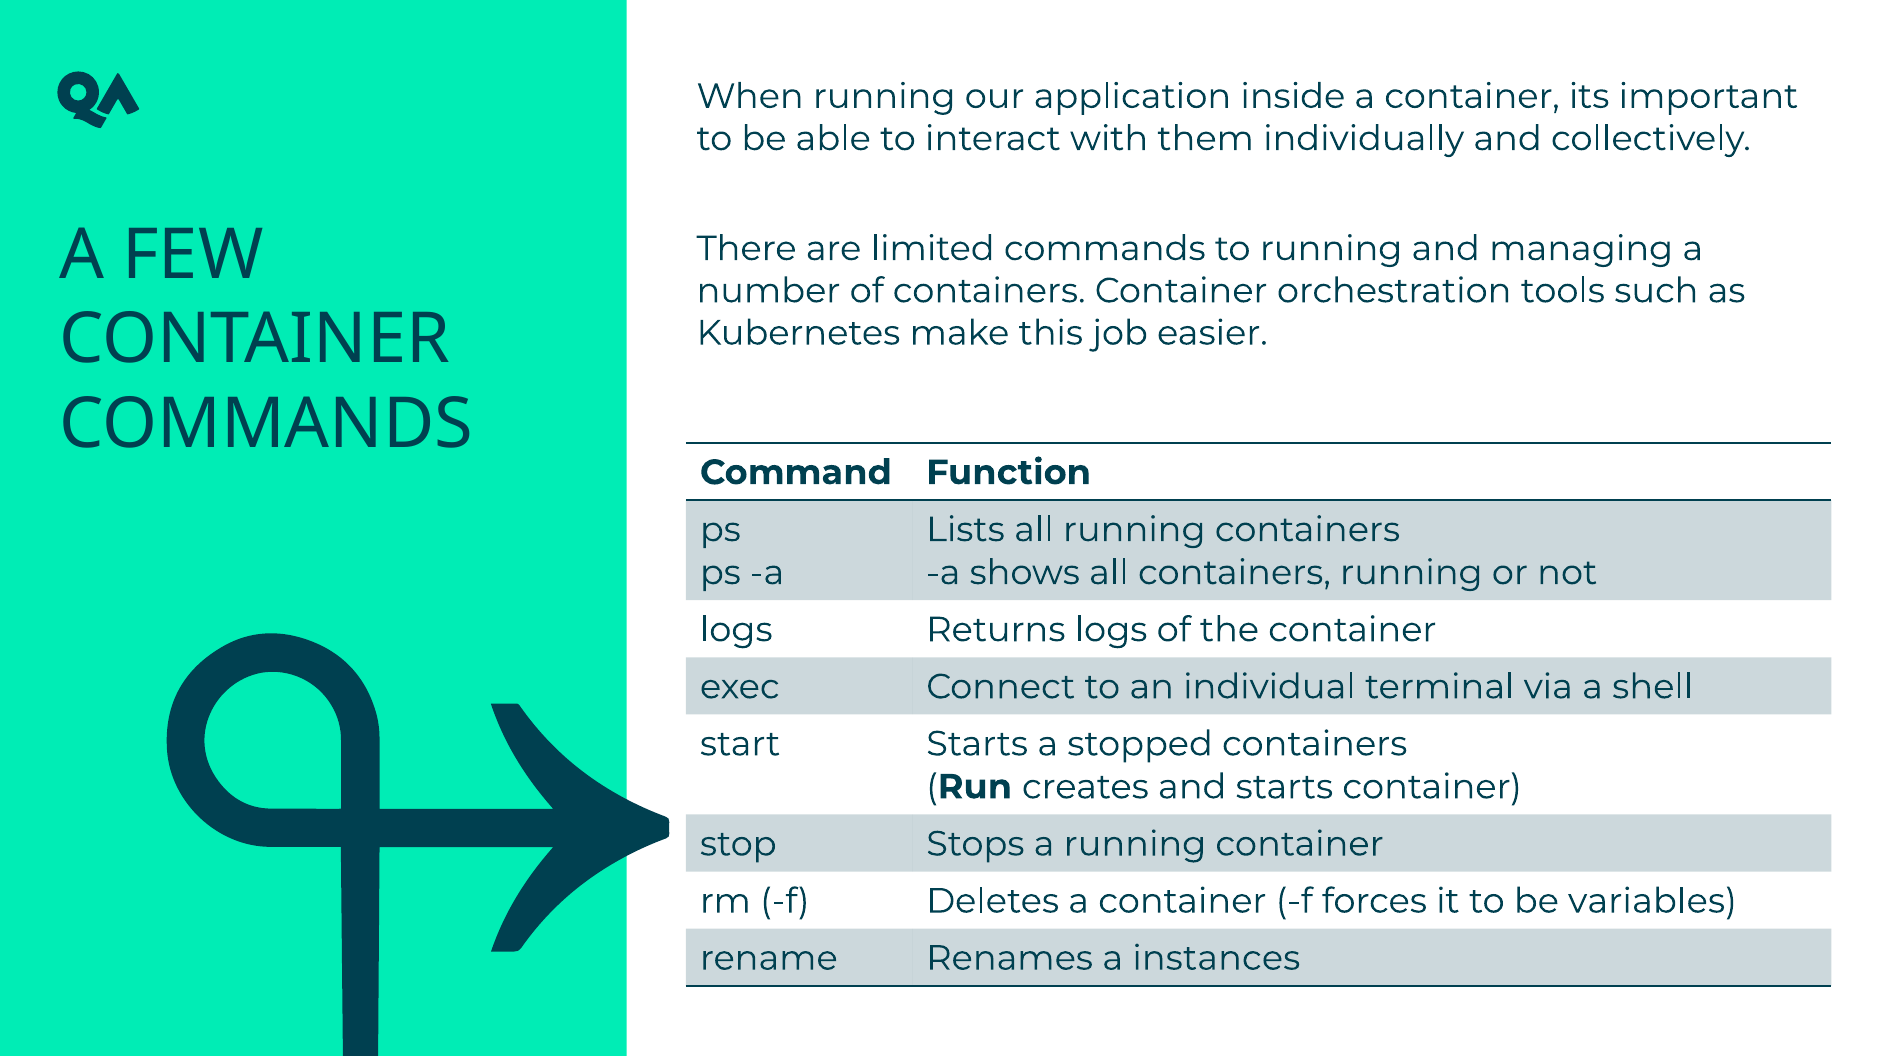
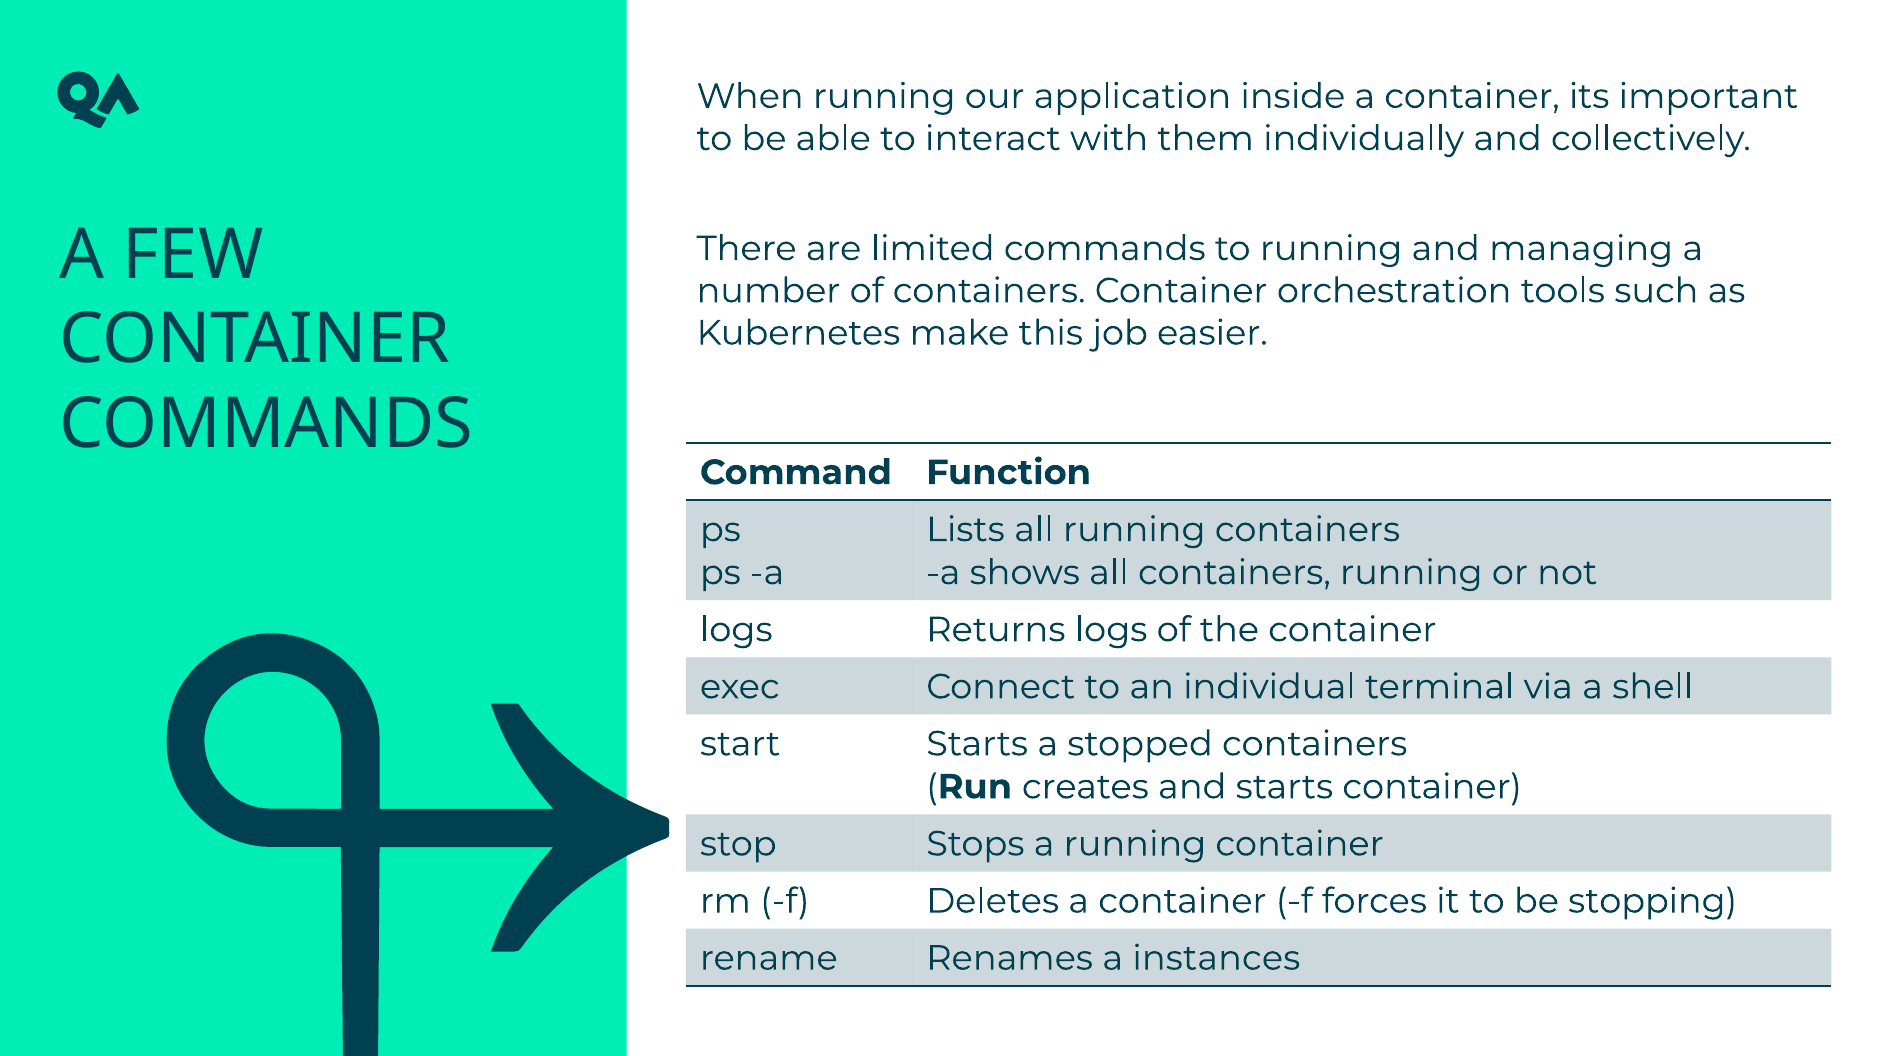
variables: variables -> stopping (1653, 901)
